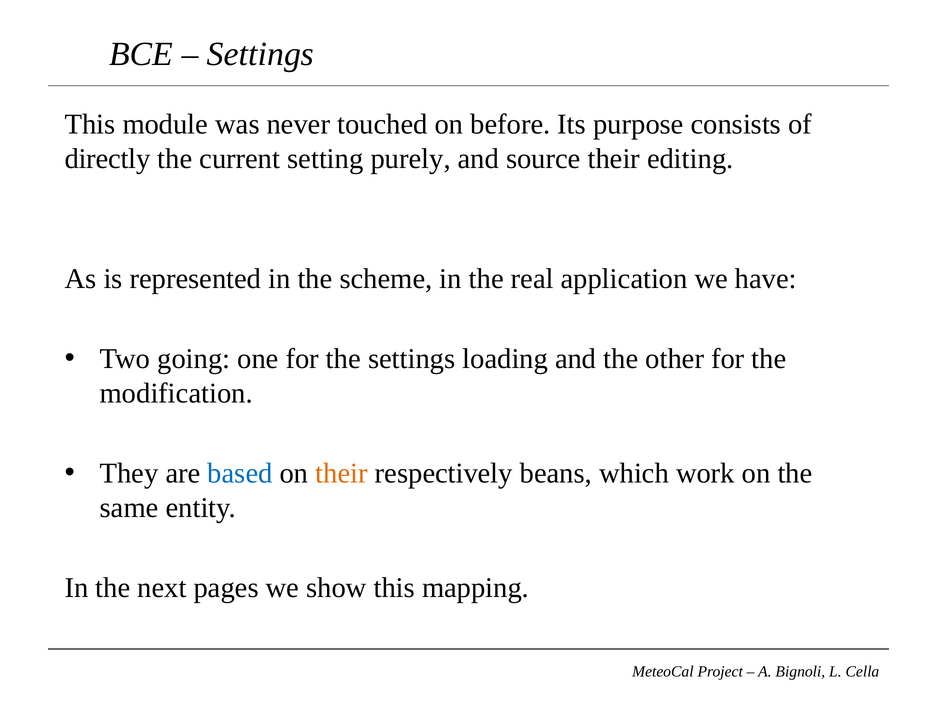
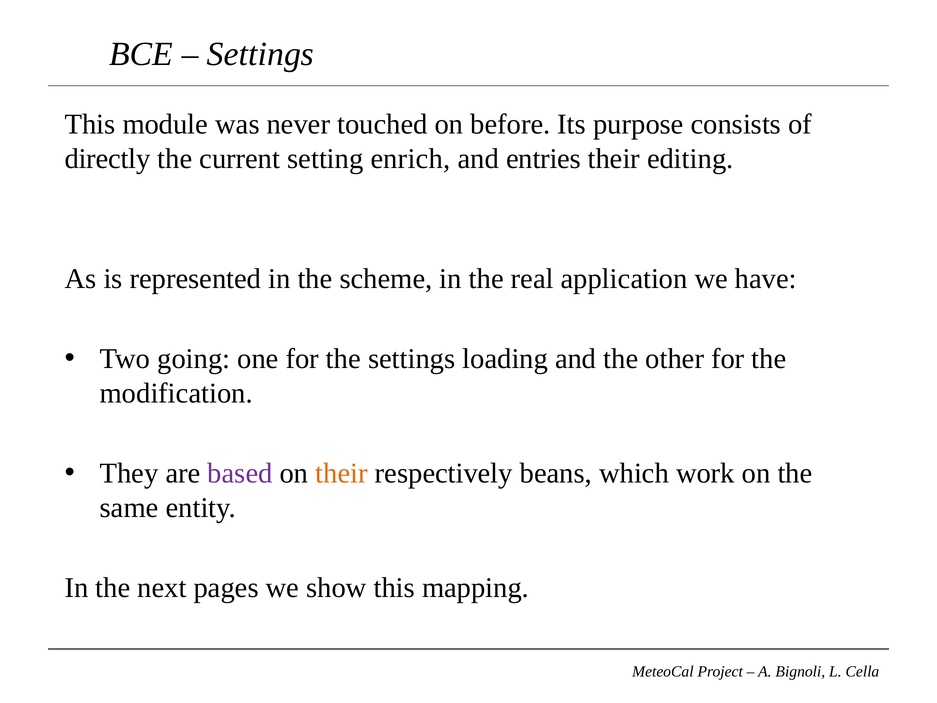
purely: purely -> enrich (410, 159)
source: source -> entries (543, 159)
based colour: blue -> purple (240, 473)
